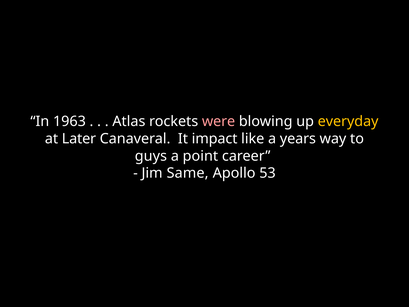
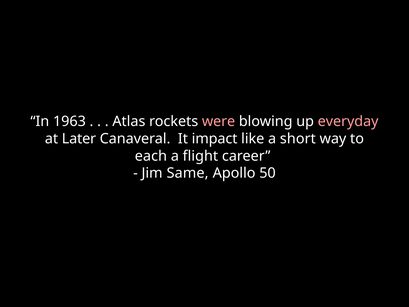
everyday colour: yellow -> pink (348, 121)
years: years -> short (298, 139)
guys: guys -> each (151, 156)
point: point -> flight (200, 156)
53: 53 -> 50 (267, 173)
